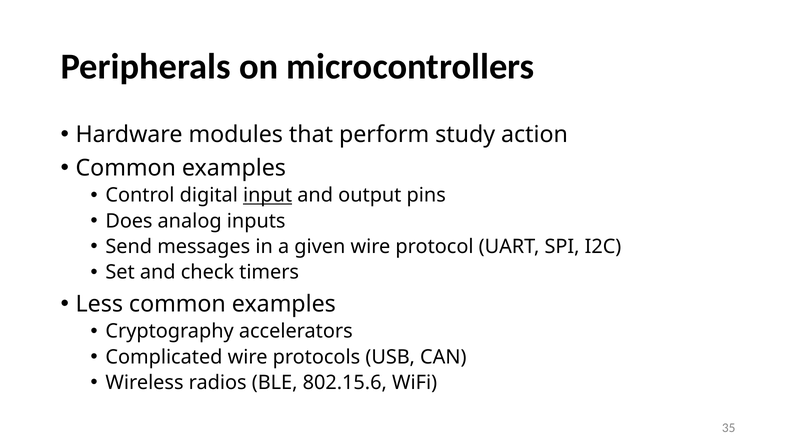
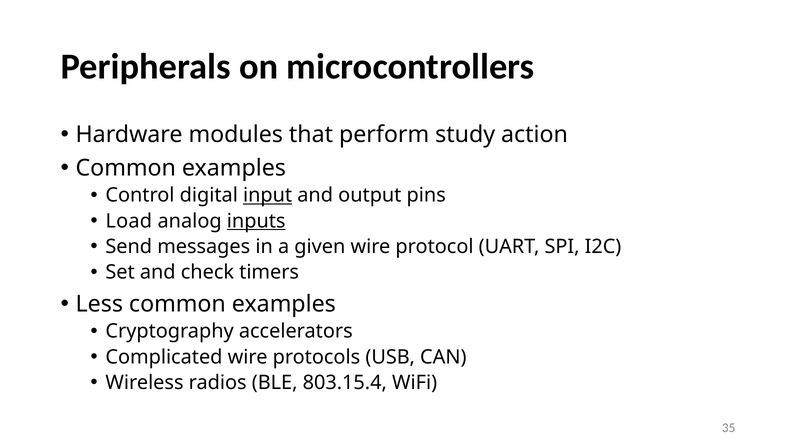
Does: Does -> Load (129, 221)
inputs underline: none -> present (256, 221)
802.15.6: 802.15.6 -> 803.15.4 (345, 382)
